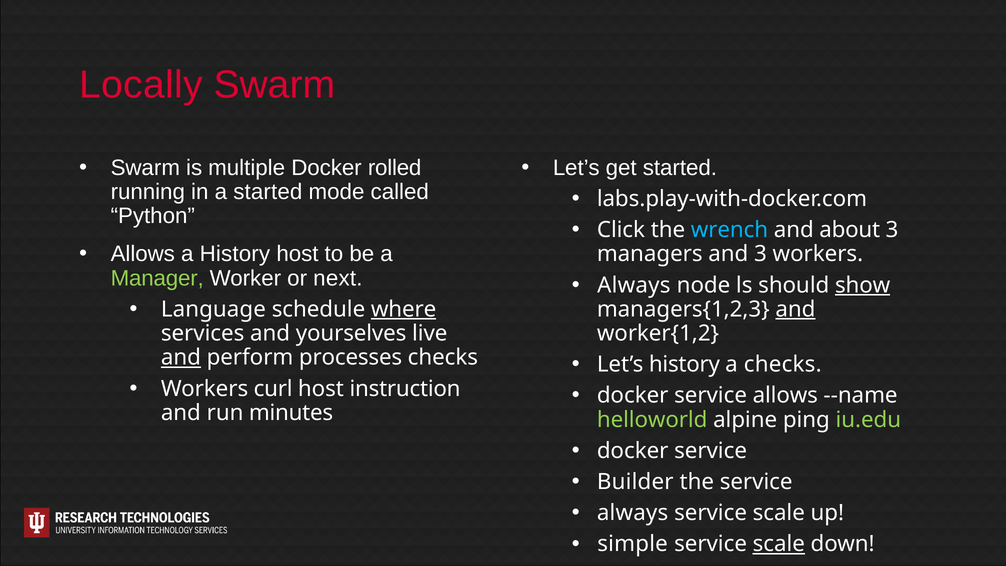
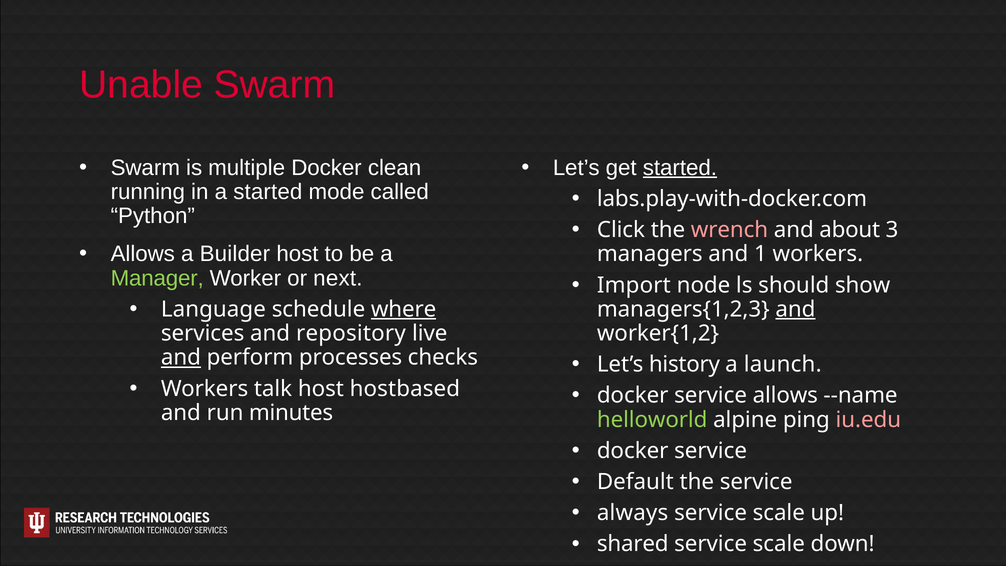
Locally: Locally -> Unable (141, 85)
rolled: rolled -> clean (395, 168)
started underline: none -> present (680, 168)
wrench colour: light blue -> pink (729, 230)
a History: History -> Builder (235, 254)
and 3: 3 -> 1 (760, 254)
Always: Always -> Import (634, 285)
show underline: present -> none (863, 285)
yourselves: yourselves -> repository (351, 333)
a checks: checks -> launch (783, 364)
curl: curl -> talk (273, 389)
instruction: instruction -> hostbased (405, 389)
iu.edu colour: light green -> pink (868, 420)
Builder: Builder -> Default (635, 482)
simple: simple -> shared (633, 544)
scale underline: present -> none (779, 544)
